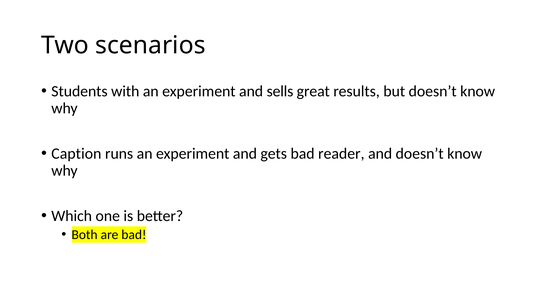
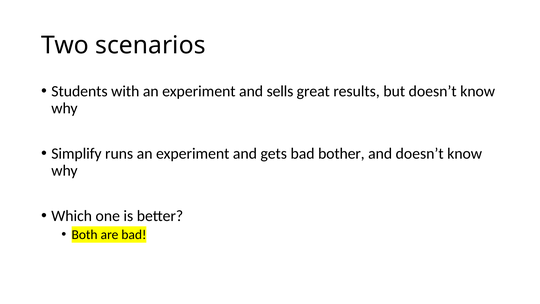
Caption: Caption -> Simplify (76, 154)
reader: reader -> bother (341, 154)
